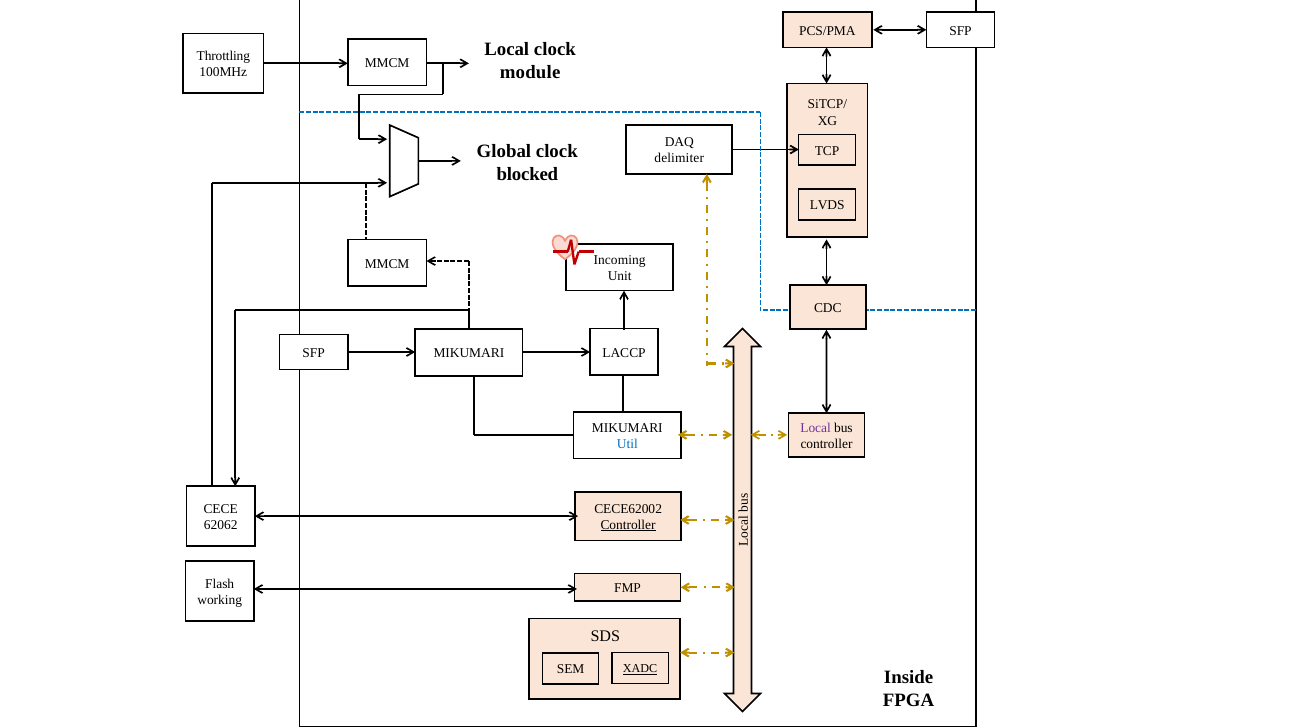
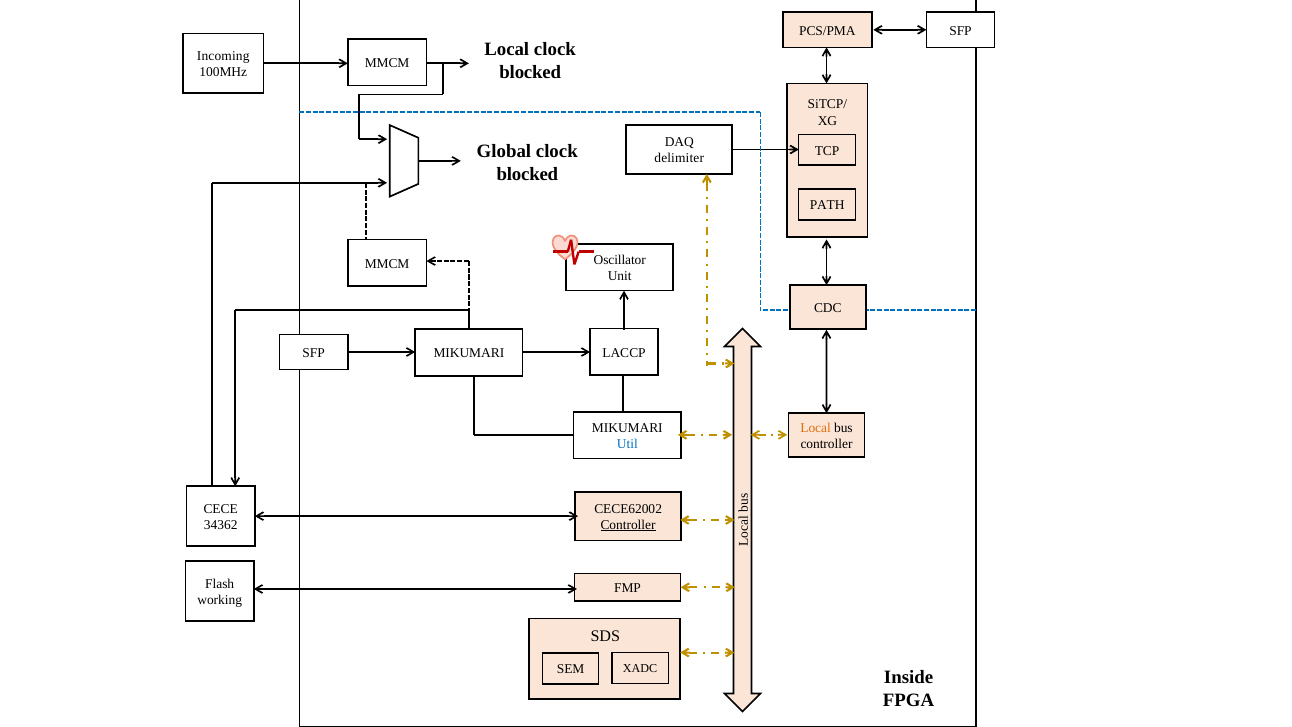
Throttling: Throttling -> Incoming (223, 56)
module: module -> blocked (530, 72)
LVDS: LVDS -> PATH (827, 205)
Incoming: Incoming -> Oscillator (620, 260)
Local colour: purple -> orange (816, 428)
62062: 62062 -> 34362 (221, 525)
XADC underline: present -> none (640, 669)
